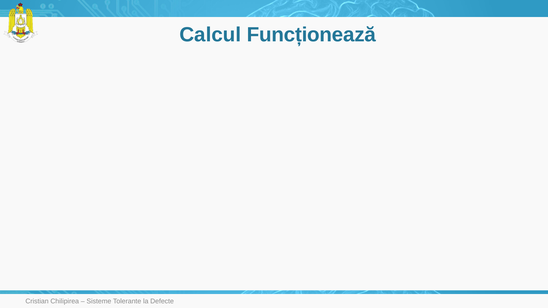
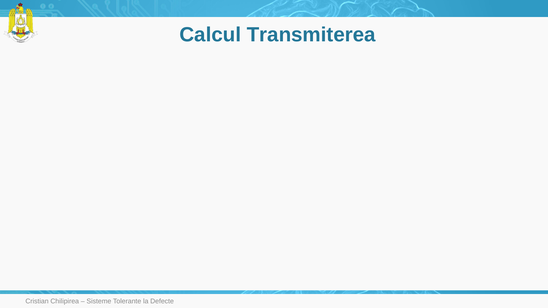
Funcționează: Funcționează -> Transmiterea (311, 35)
